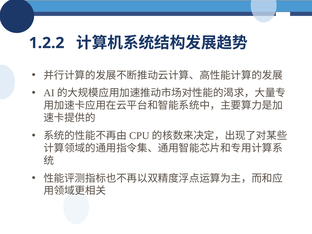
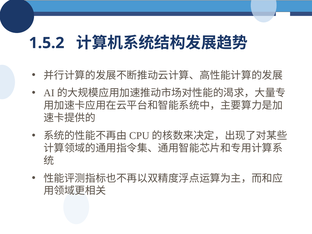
1.2.2: 1.2.2 -> 1.5.2 (47, 43)
